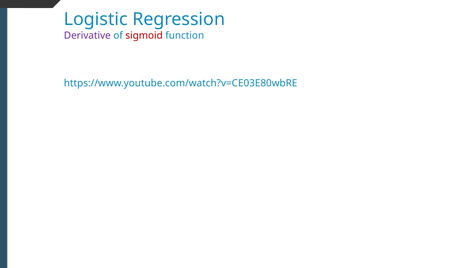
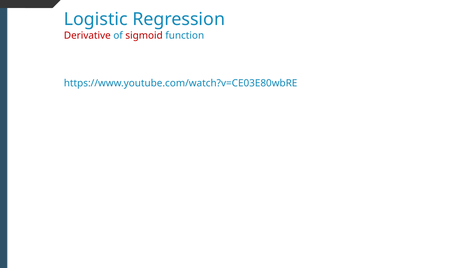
Derivative colour: purple -> red (87, 35)
